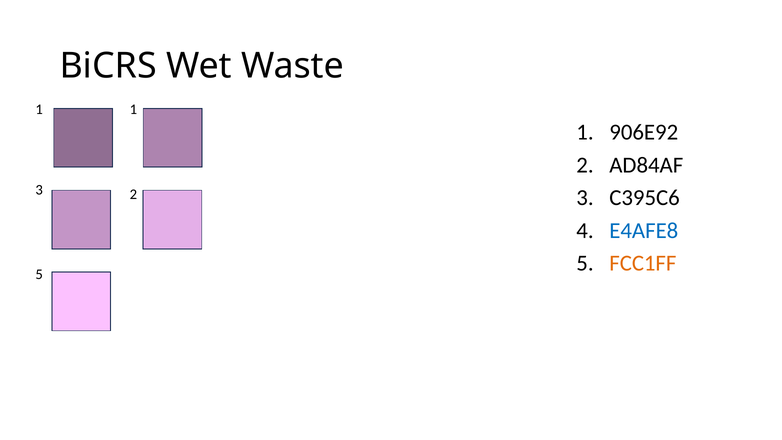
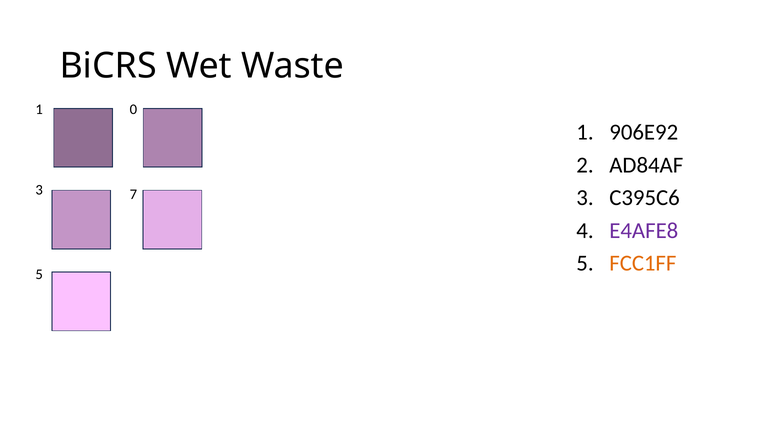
1 1: 1 -> 0 (133, 109)
3 2: 2 -> 7 (133, 194)
E4AFE8 colour: blue -> purple (644, 231)
